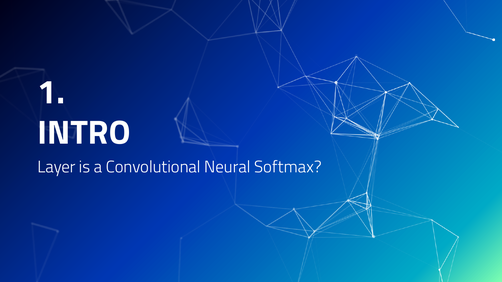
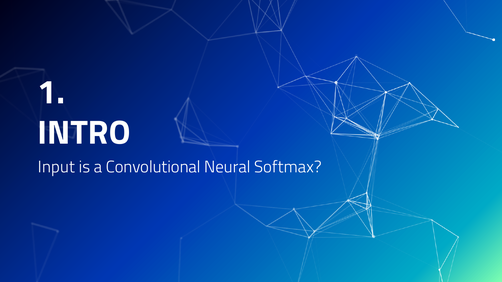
Layer: Layer -> Input (56, 167)
